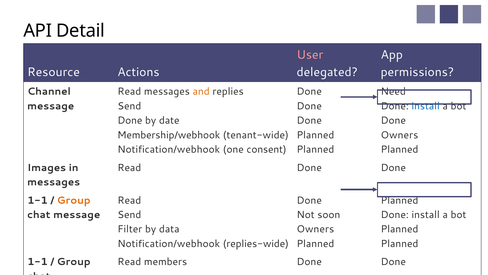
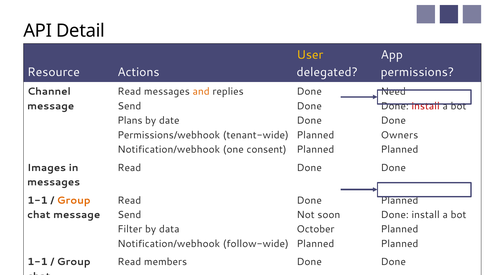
User colour: pink -> yellow (310, 55)
install colour: blue -> red (426, 106)
Done: Done -> Plans (130, 120)
Membership/webhook: Membership/webhook -> Permissions/webhook (169, 135)
Owners: Owners -> October (315, 229)
replies-wide: replies-wide -> follow-wide (256, 243)
